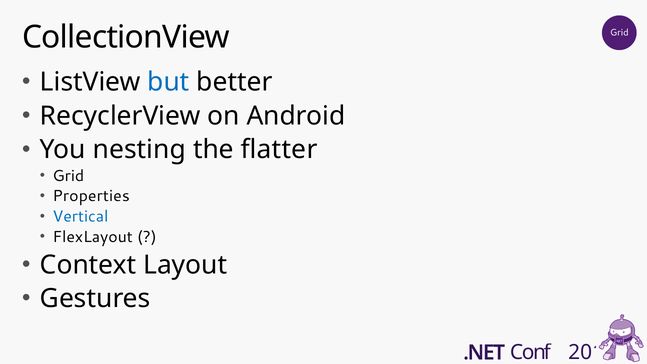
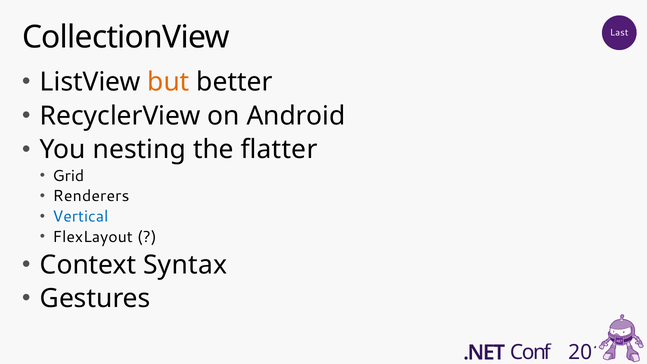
CollectionView Grid: Grid -> Last (619, 33)
but colour: blue -> orange (168, 82)
Properties: Properties -> Renderers (91, 196)
Layout: Layout -> Syntax (185, 265)
